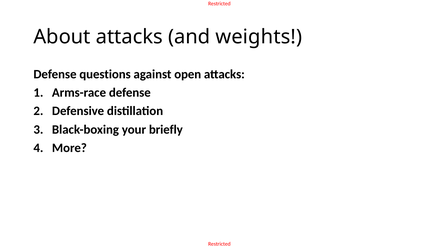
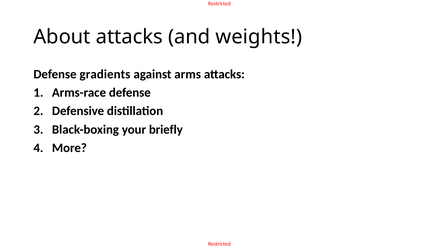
questions: questions -> gradients (105, 74)
open: open -> arms (188, 74)
